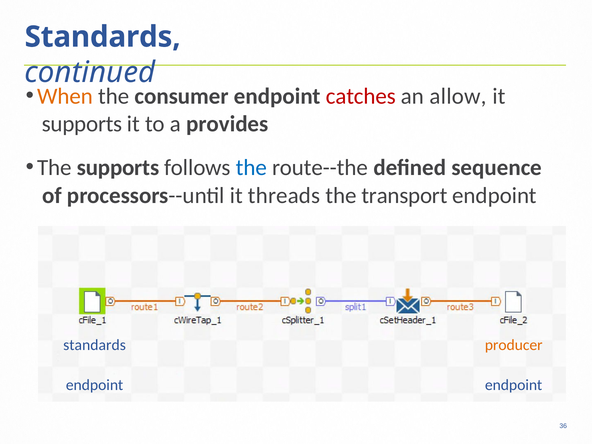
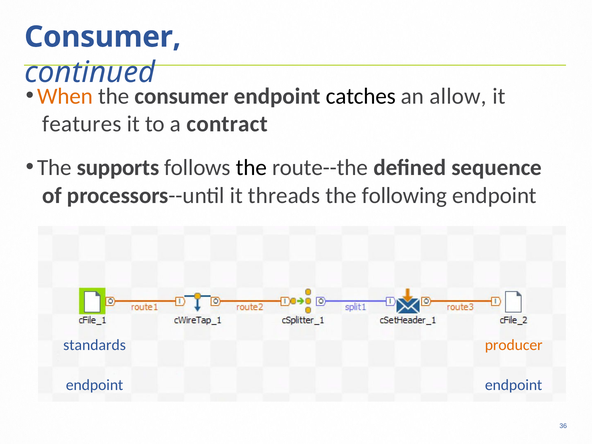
Standards: Standards -> Consumer (103, 37)
catches colour: red -> black (361, 96)
supports: supports -> features (82, 124)
provides: provides -> contract (227, 124)
the colour: blue -> black (251, 168)
transport: transport -> following (404, 195)
